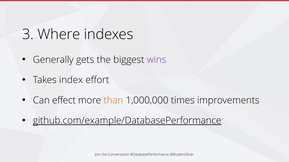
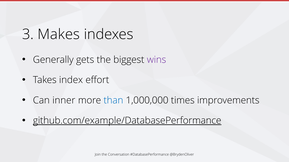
Where: Where -> Makes (59, 34)
effect: effect -> inner (64, 101)
than colour: orange -> blue (113, 101)
